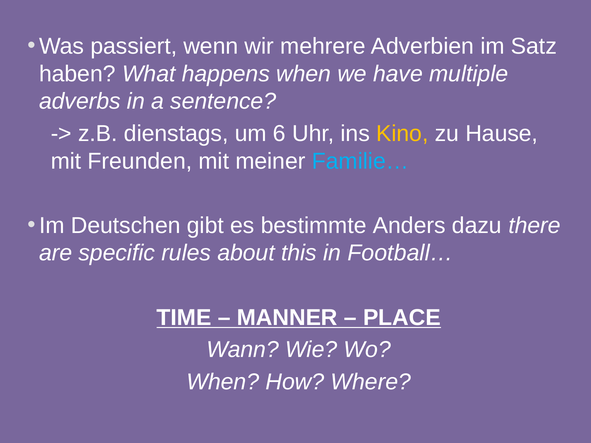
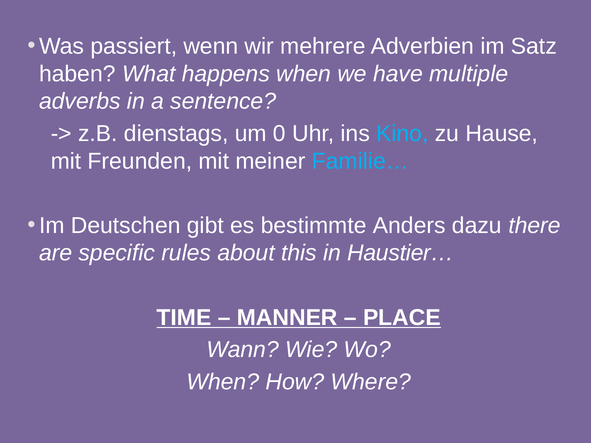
6: 6 -> 0 (279, 134)
Kino colour: yellow -> light blue (402, 134)
Football…: Football… -> Haustier… (400, 253)
